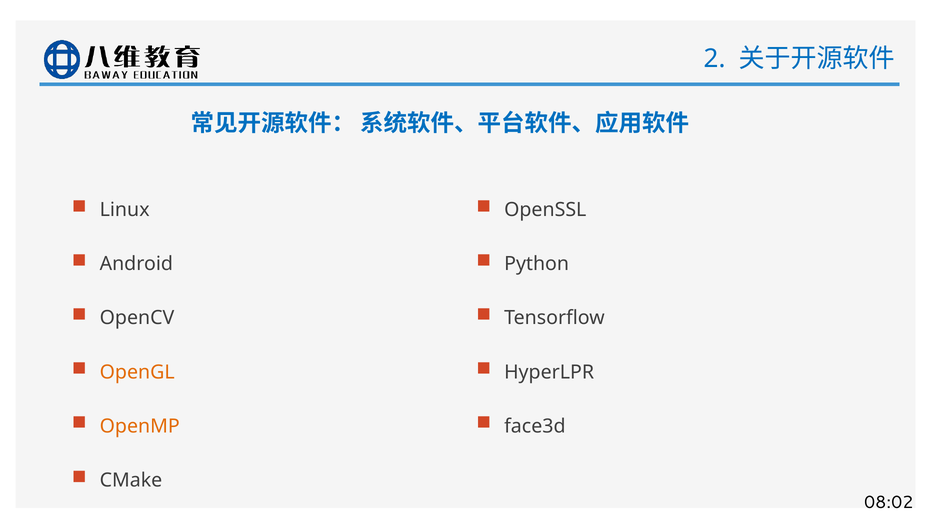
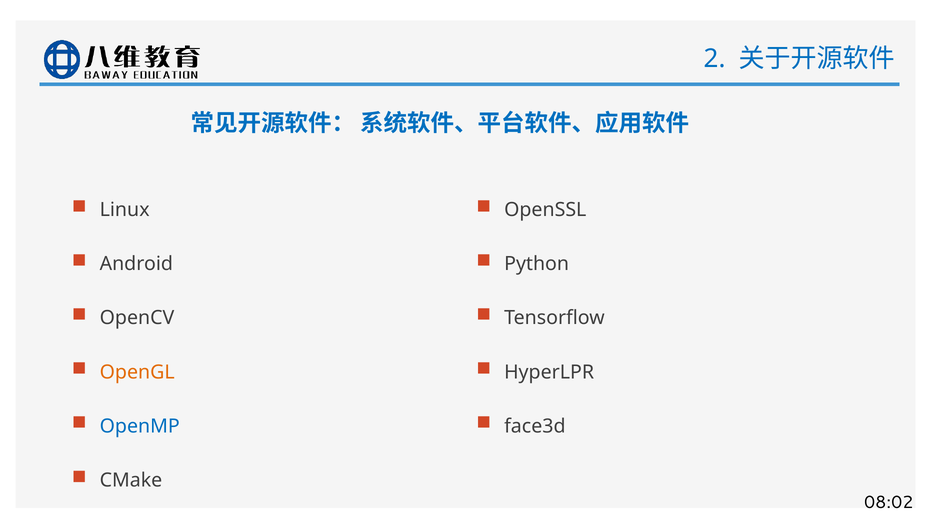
OpenMP colour: orange -> blue (140, 426)
